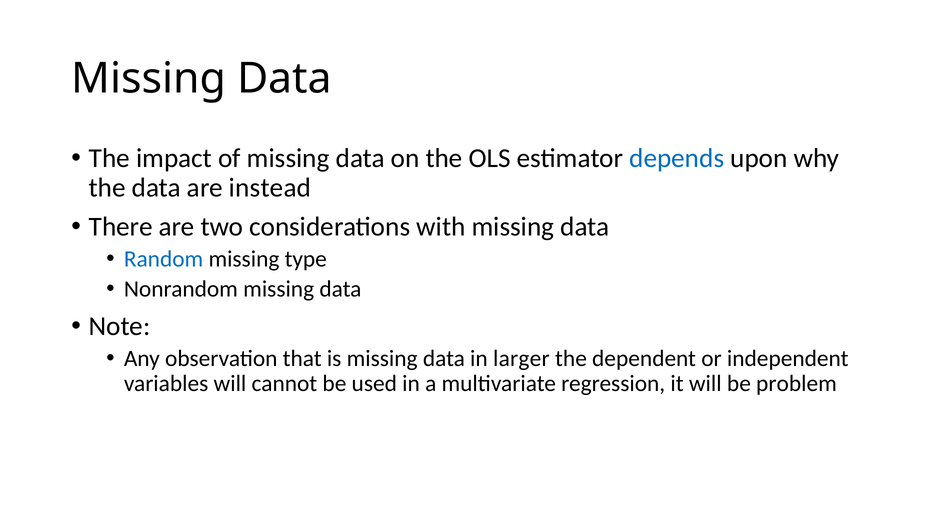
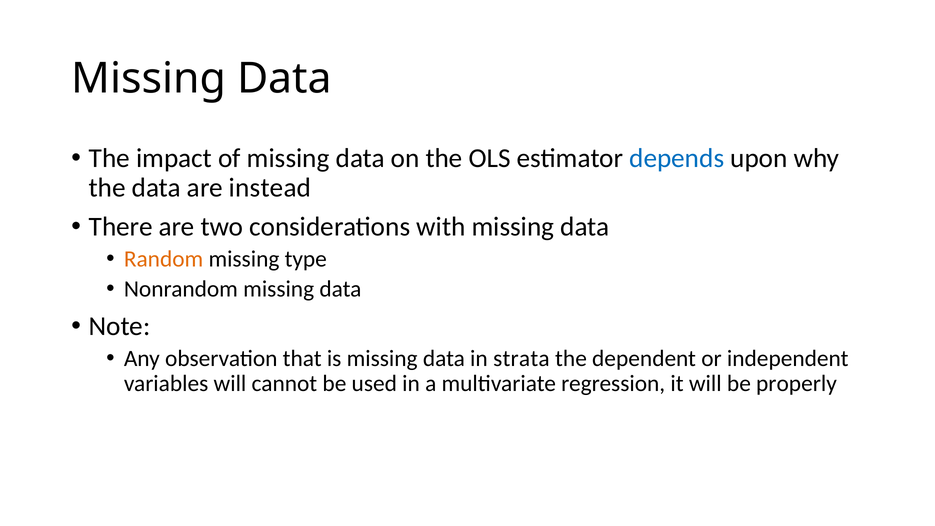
Random colour: blue -> orange (164, 259)
larger: larger -> strata (521, 358)
problem: problem -> properly (796, 384)
